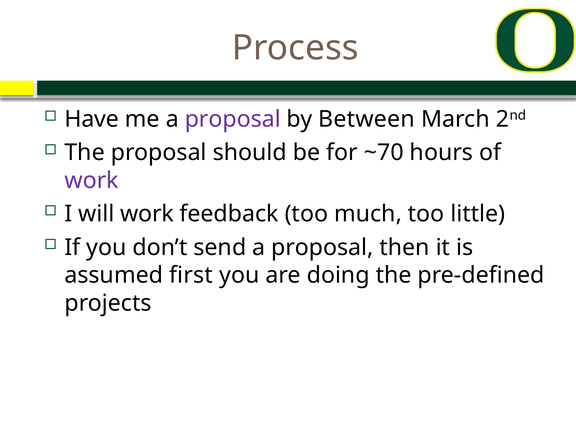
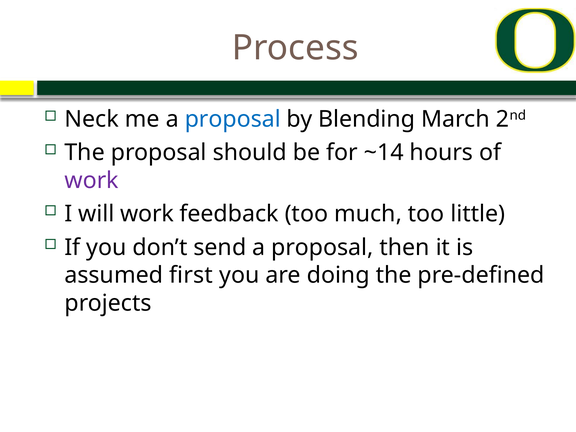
Have: Have -> Neck (92, 119)
proposal colour: purple -> blue (233, 119)
Between: Between -> Blending (367, 119)
~70: ~70 -> ~14 (384, 153)
